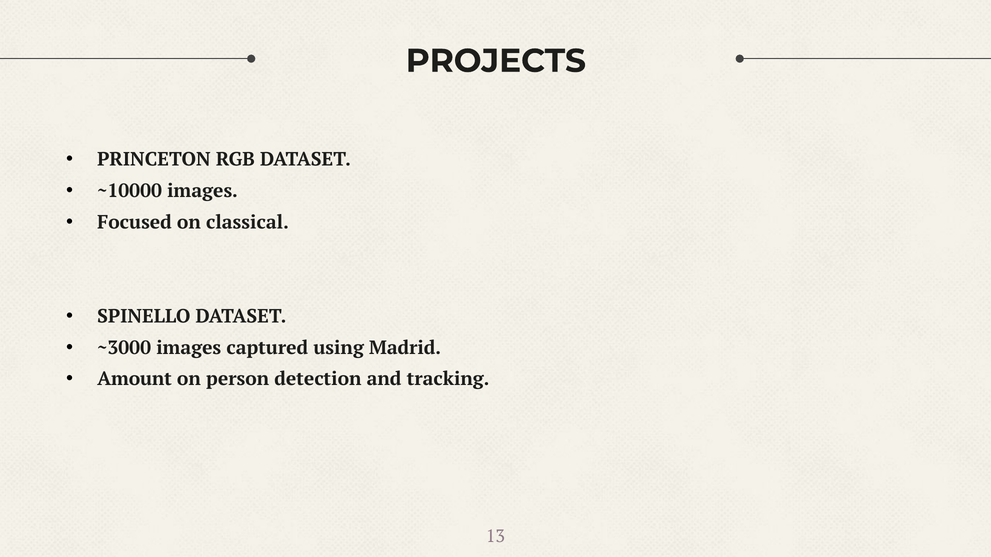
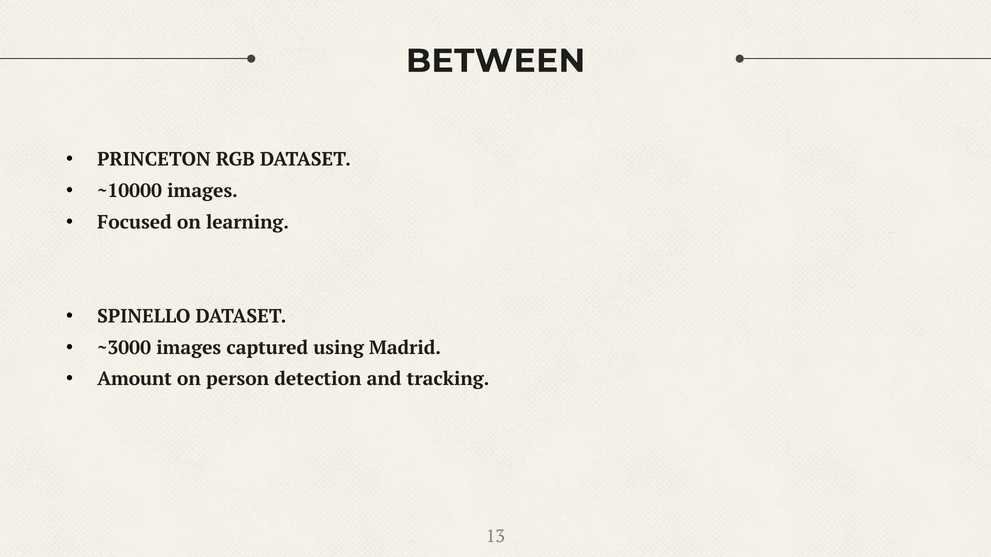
PROJECTS: PROJECTS -> BETWEEN (496, 61)
classical: classical -> learning (248, 222)
